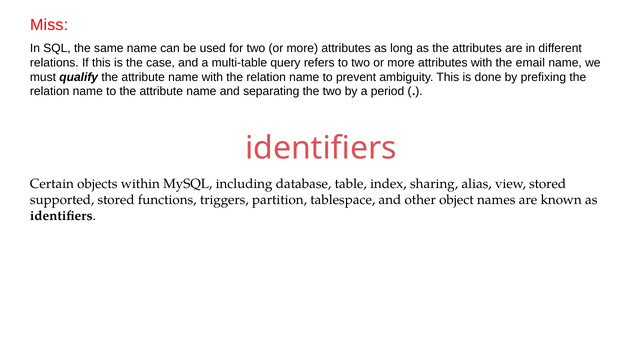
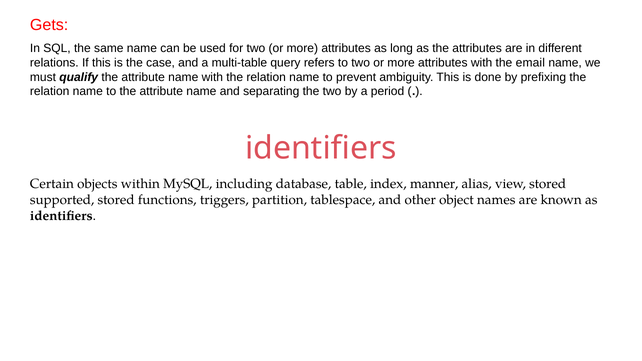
Miss: Miss -> Gets (49, 25)
sharing: sharing -> manner (434, 184)
